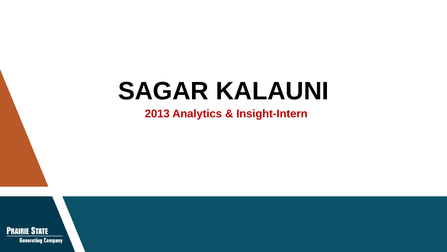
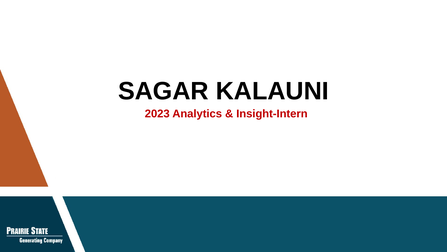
2013: 2013 -> 2023 (157, 114)
